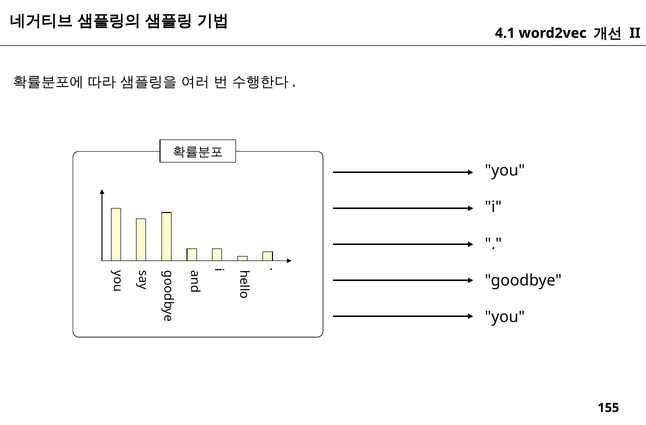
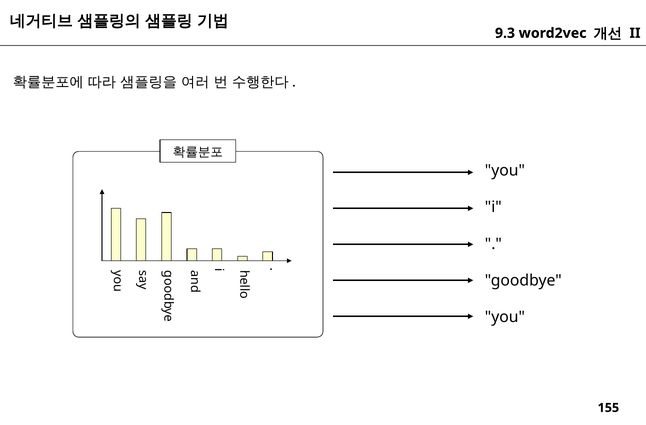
4.1: 4.1 -> 9.3 (505, 33)
